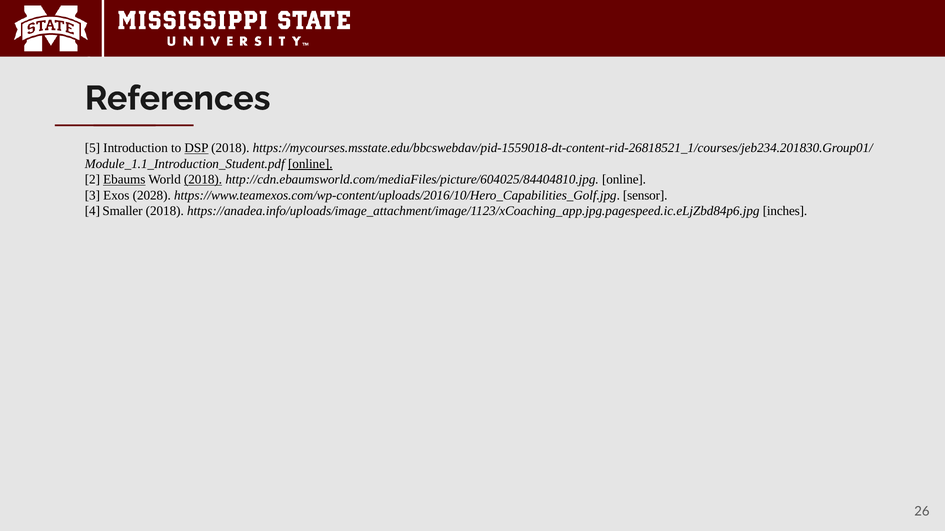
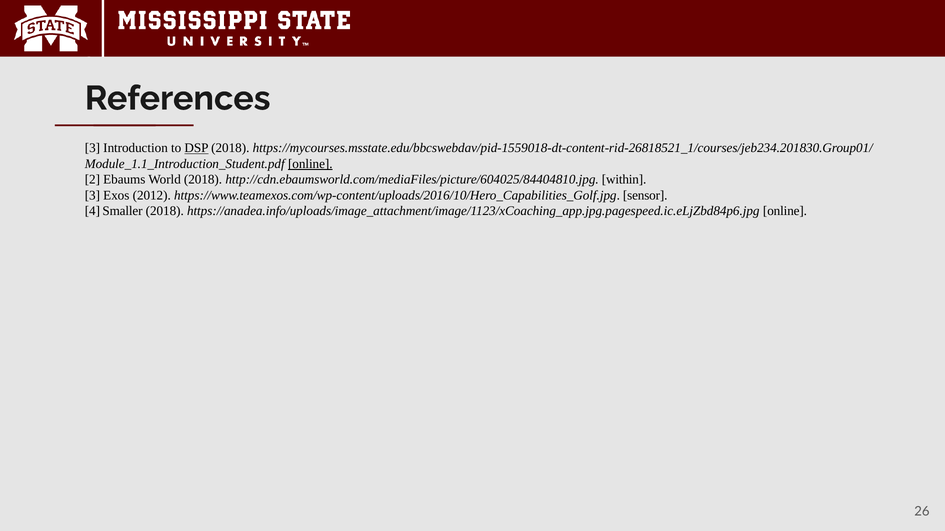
5: 5 -> 3 (92, 148)
Ebaums underline: present -> none (124, 180)
2018 underline: present -> none (203, 180)
http://cdn.ebaumsworld.com/mediaFiles/picture/604025/84404810.jpg online: online -> within (624, 180)
2028: 2028 -> 2012 (152, 196)
inches: inches -> online (785, 211)
